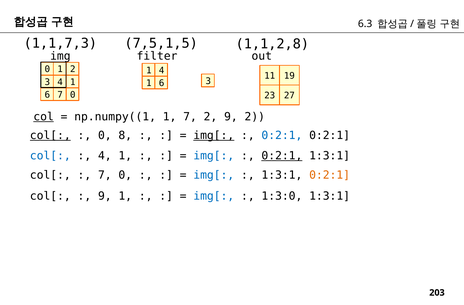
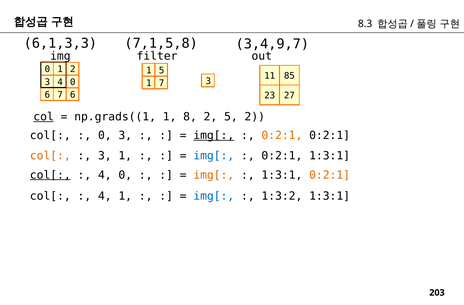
6.3: 6.3 -> 8.3 (365, 24)
1,1,7,3: 1,1,7,3 -> 6,1,3,3 (60, 43)
7,5,1,5: 7,5,1,5 -> 7,1,5,8 (161, 43)
1,1,2,8: 1,1,2,8 -> 3,4,9,7 (272, 44)
1 4: 4 -> 5 (162, 70)
19: 19 -> 85 (289, 76)
3 4 1: 1 -> 0 (73, 82)
6: 6 -> 7 (162, 83)
6 7 0: 0 -> 6 (73, 95)
np.numpy((1: np.numpy((1 -> np.grads((1 (115, 117)
1 7: 7 -> 8 (190, 117)
2 9: 9 -> 5 (231, 117)
col[ underline: present -> none (50, 135)
0 8: 8 -> 3 (125, 135)
0:2:1 colour: blue -> orange (282, 135)
col[ colour: blue -> orange (50, 156)
4: 4 -> 3 (105, 156)
0:2:1 underline: present -> none (282, 156)
col[ underline: none -> present (50, 175)
7: 7 -> 4 (105, 175)
img[ colour: blue -> orange (214, 175)
9: 9 -> 4 (105, 196)
1:3:0: 1:3:0 -> 1:3:2 (282, 196)
